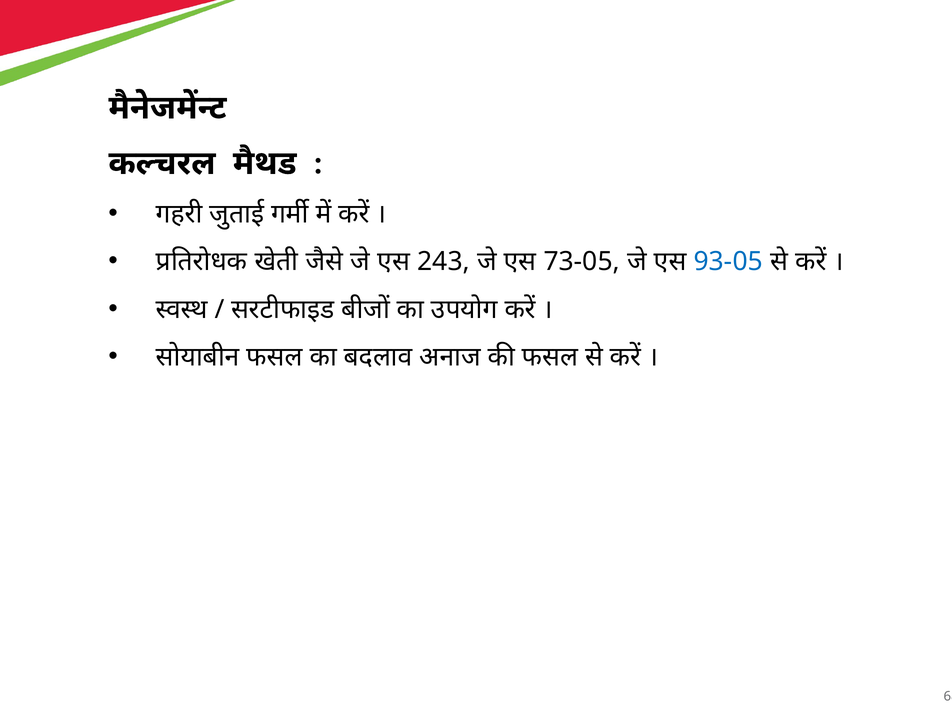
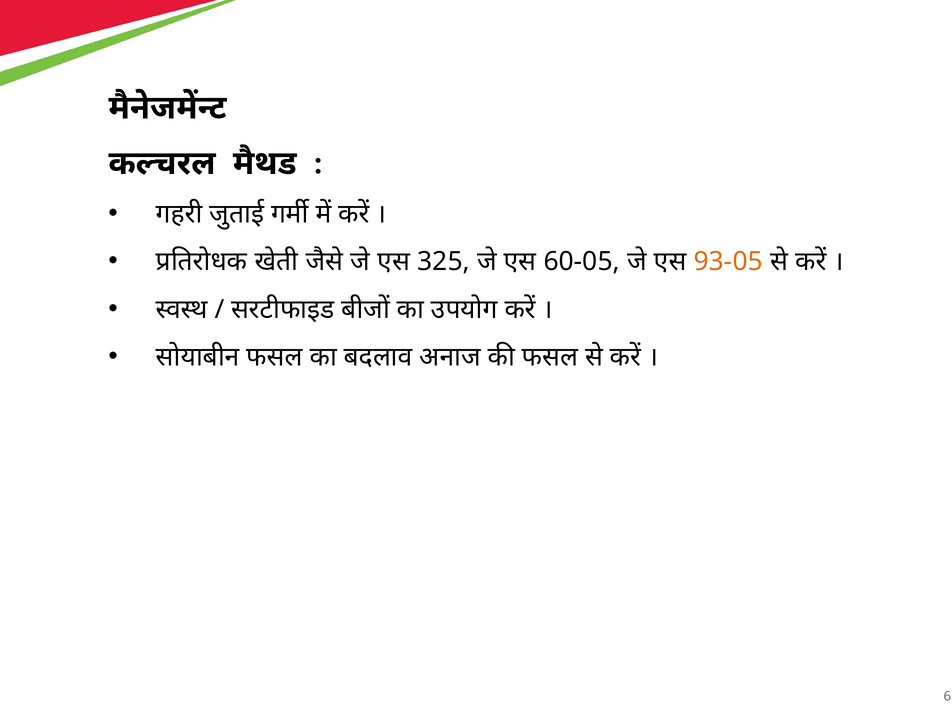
243: 243 -> 325 (444, 262)
73-05: 73-05 -> 60-05 (582, 262)
93-05 colour: blue -> orange (728, 262)
